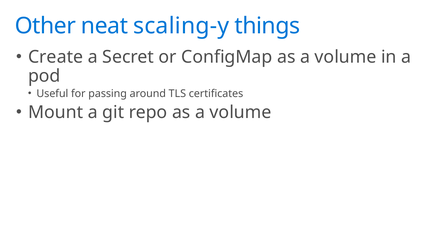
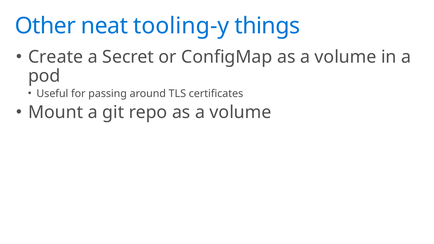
scaling-y: scaling-y -> tooling-y (181, 26)
